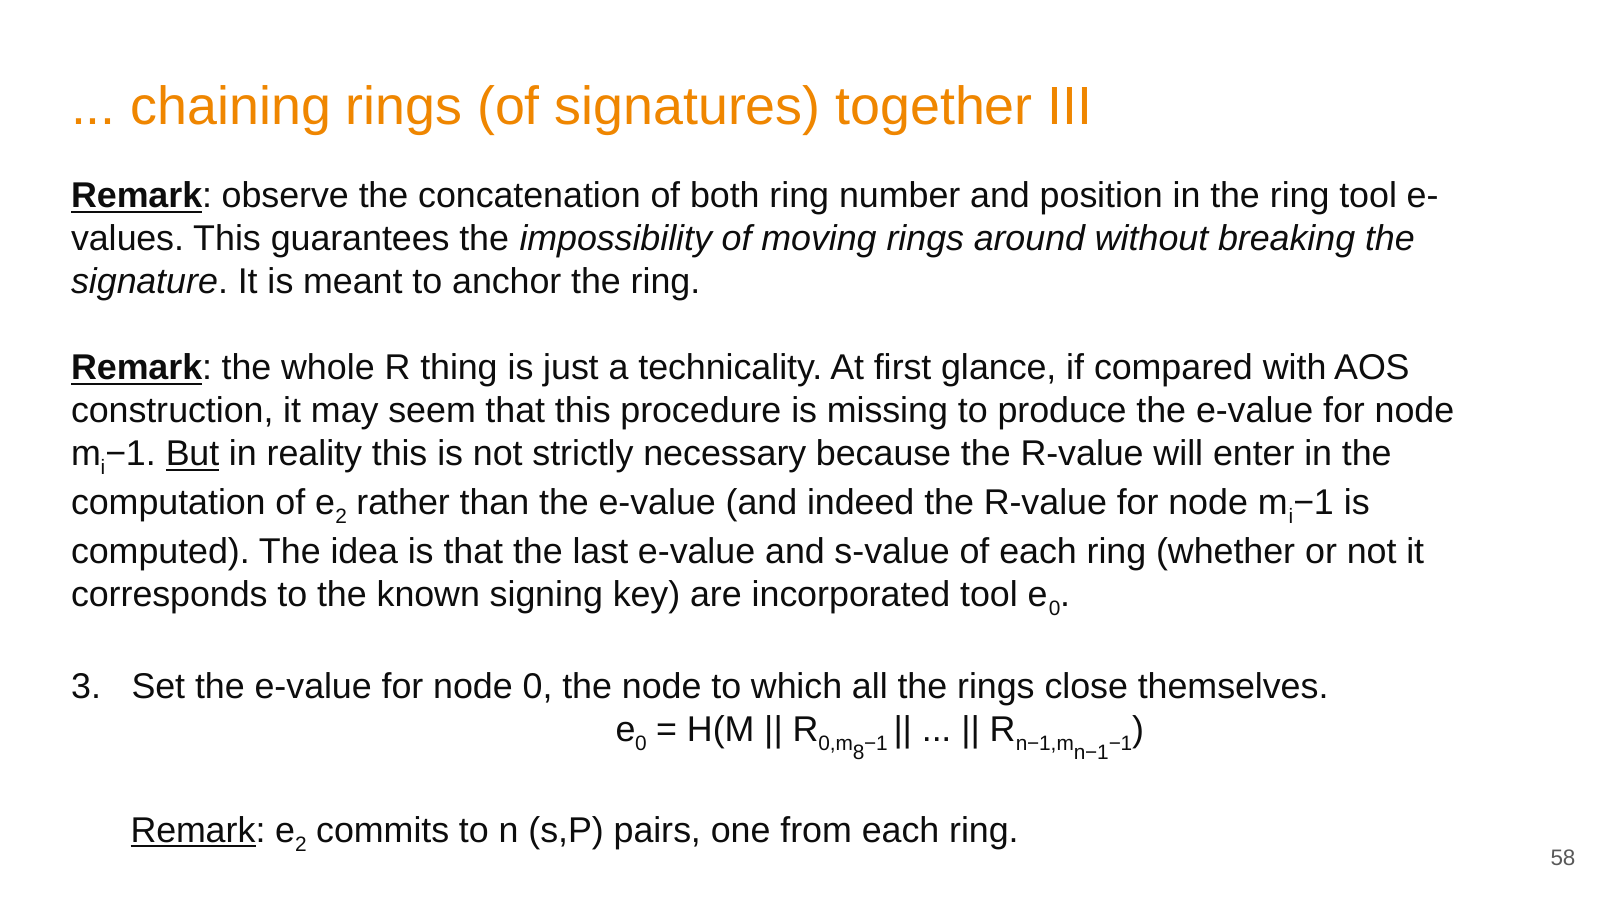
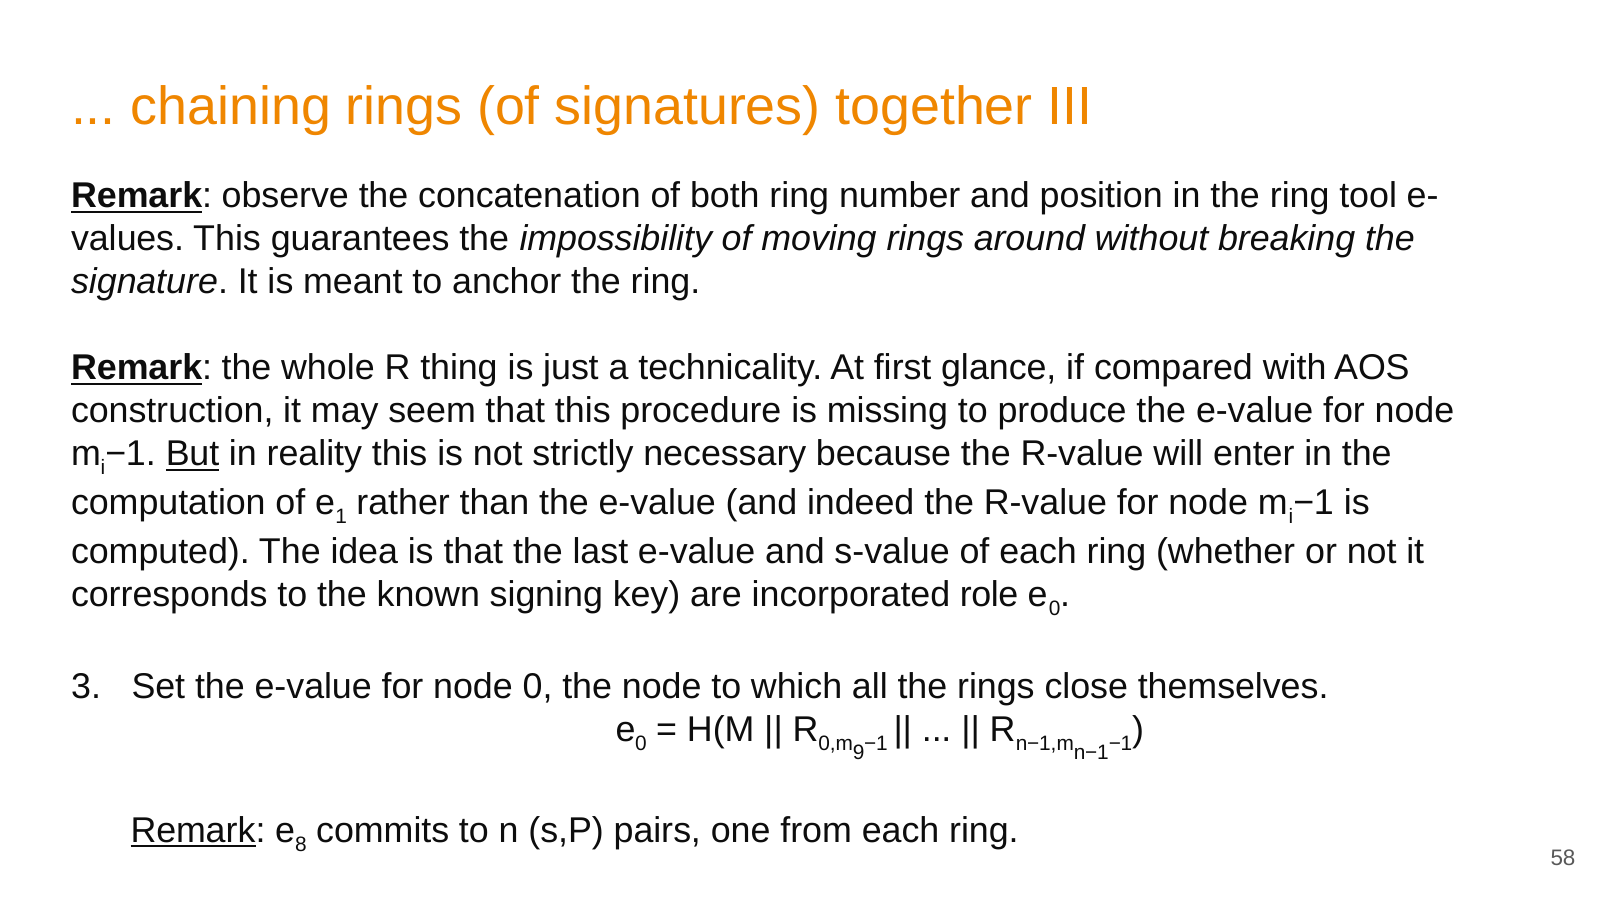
2: 2 -> 1 (341, 517)
incorporated tool: tool -> role (989, 595)
8: 8 -> 9 (859, 753)
2: 2 -> 8 (301, 845)
